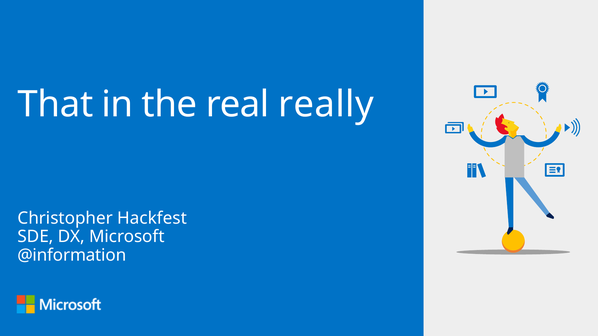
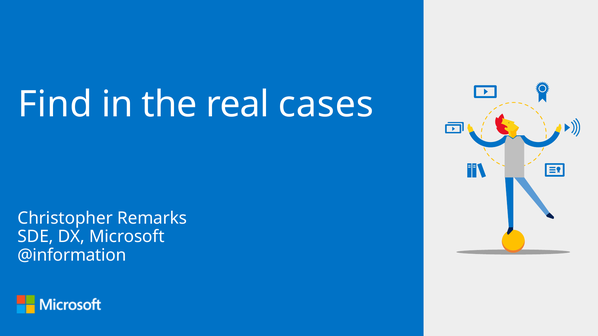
That: That -> Find (55, 105)
really: really -> cases (326, 105)
Hackfest: Hackfest -> Remarks (152, 218)
